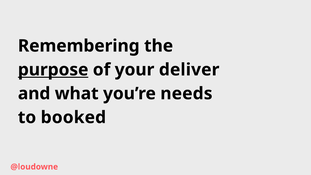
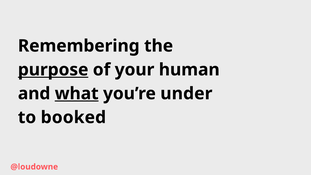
deliver: deliver -> human (189, 70)
what underline: none -> present (77, 94)
needs: needs -> under (186, 94)
